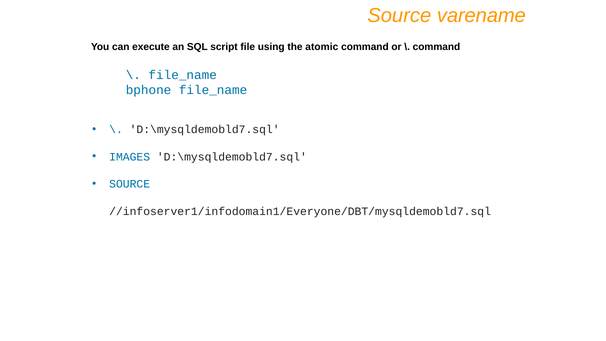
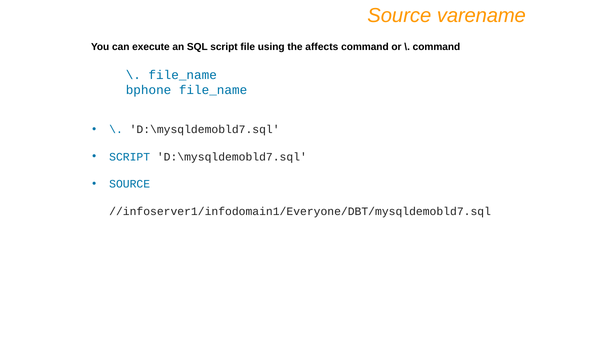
atomic: atomic -> affects (322, 47)
IMAGES: IMAGES -> SCRIPT (130, 157)
